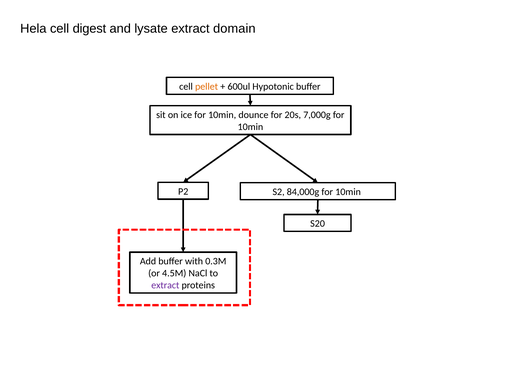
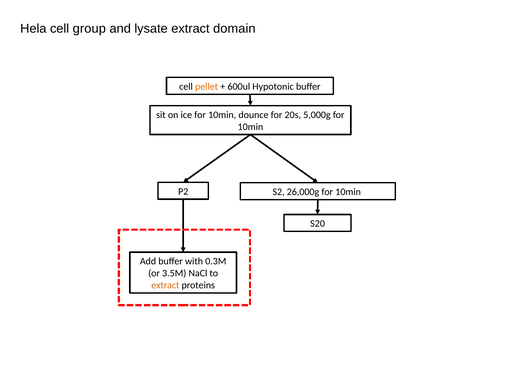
digest: digest -> group (89, 29)
7,000g: 7,000g -> 5,000g (317, 115)
84,000g: 84,000g -> 26,000g (303, 192)
4.5M: 4.5M -> 3.5M (174, 273)
extract colour: purple -> orange (165, 285)
